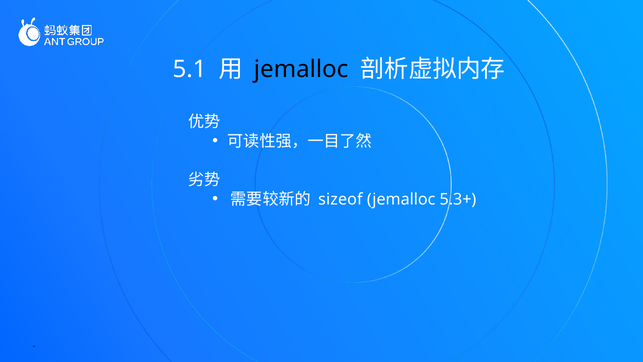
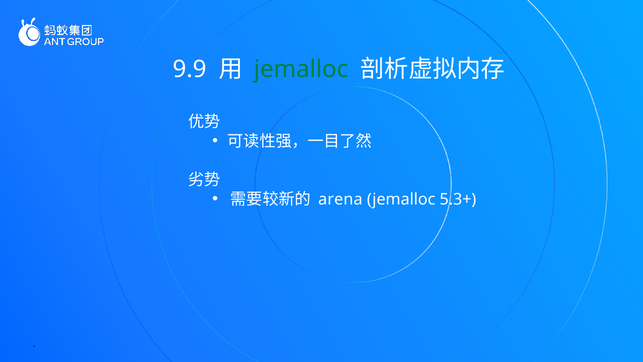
5.1: 5.1 -> 9.9 (190, 69)
jemalloc colour: black -> green (301, 69)
sizeof: sizeof -> arena (340, 199)
